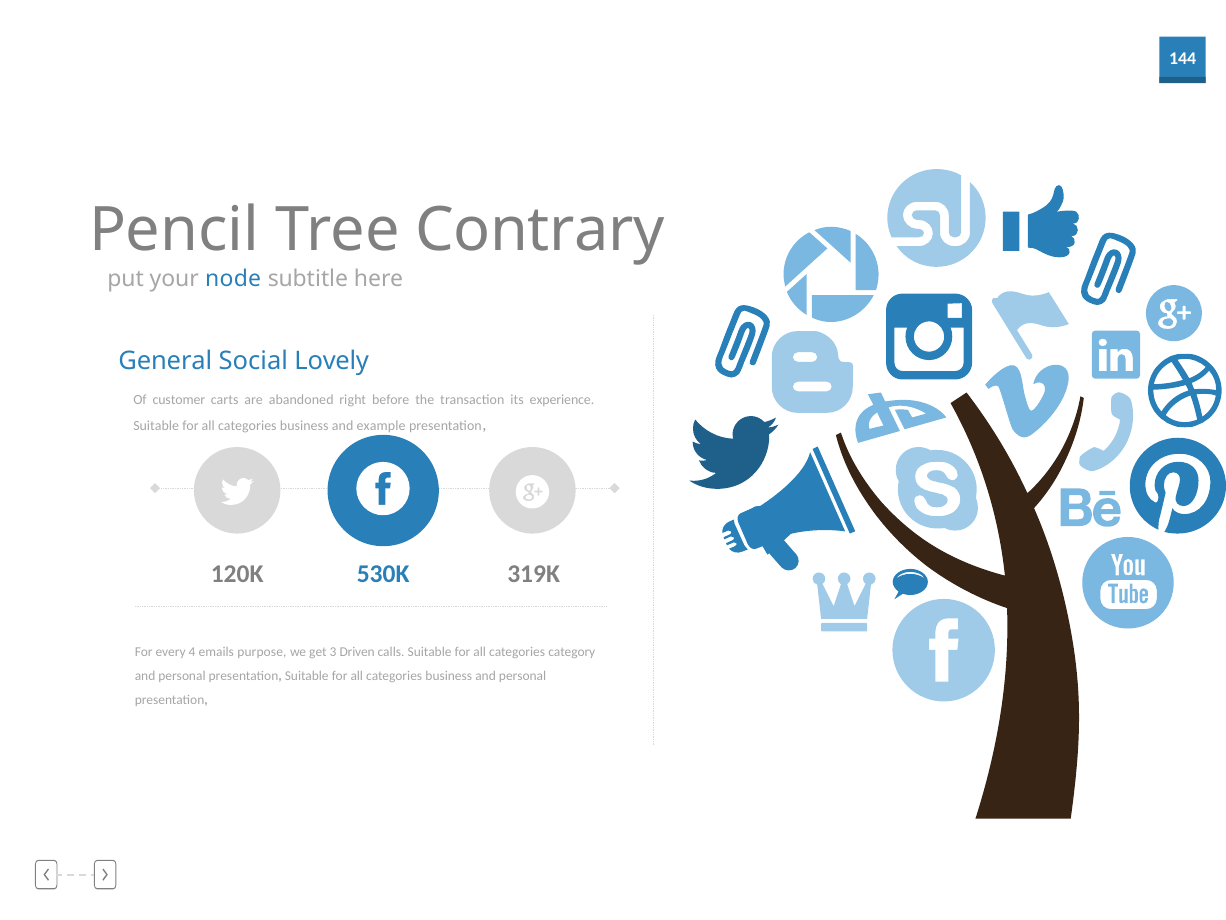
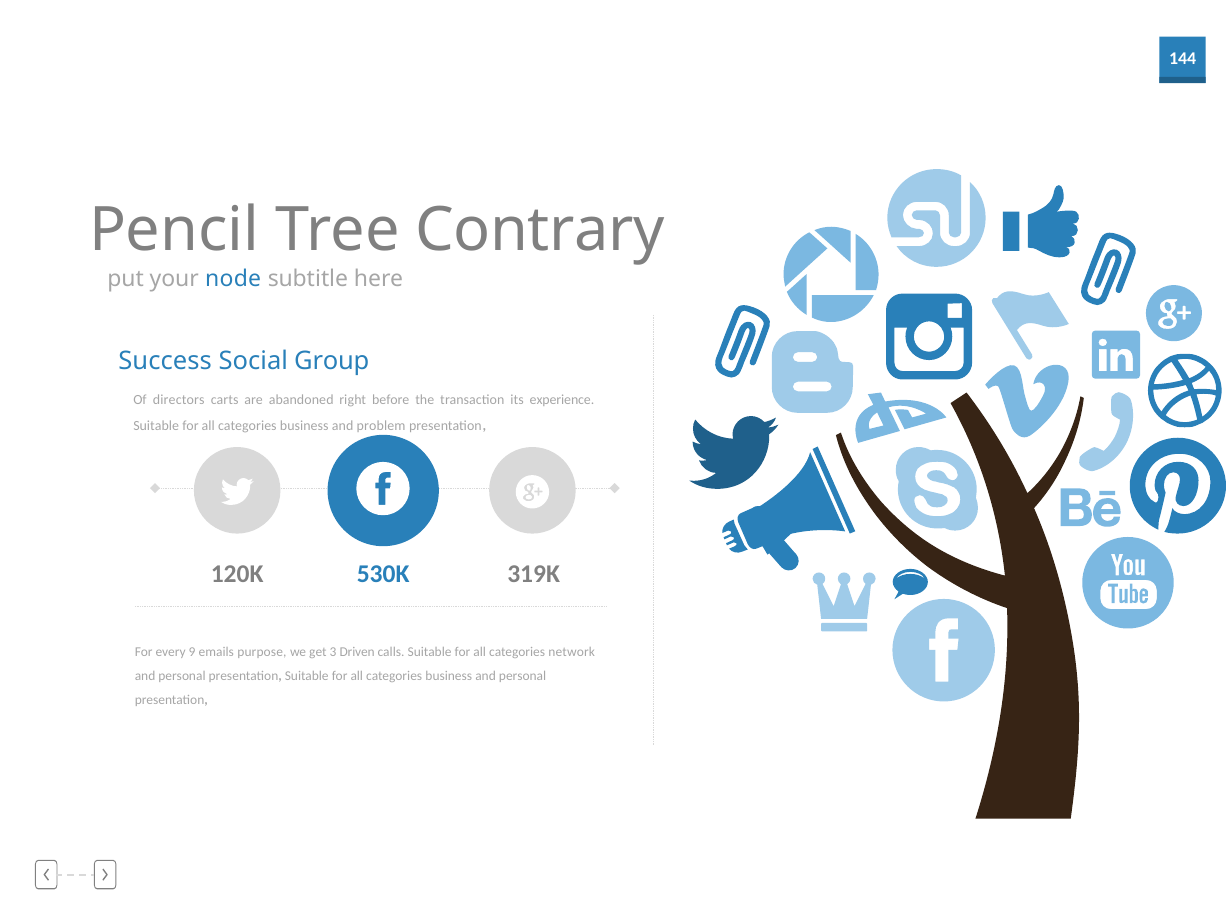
General: General -> Success (165, 360)
Lovely: Lovely -> Group (332, 360)
customer: customer -> directors (179, 400)
example: example -> problem (381, 425)
4: 4 -> 9 (192, 651)
category: category -> network (572, 651)
